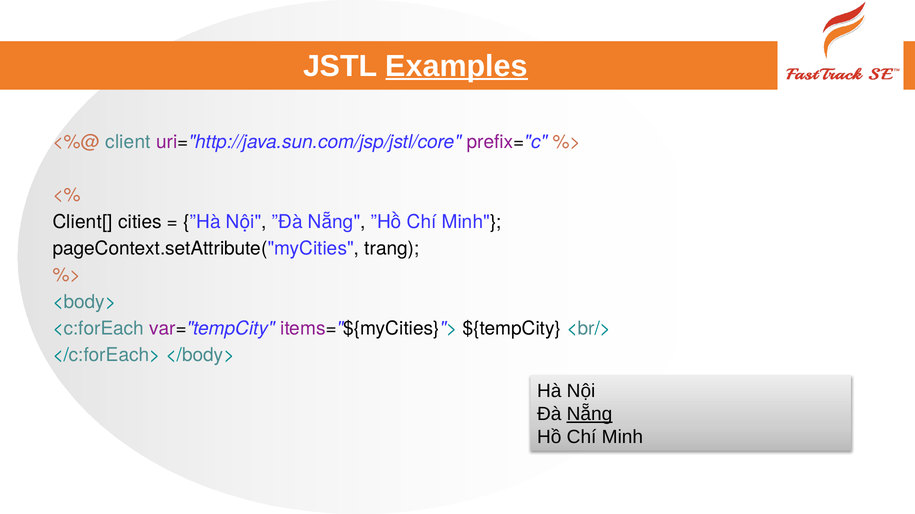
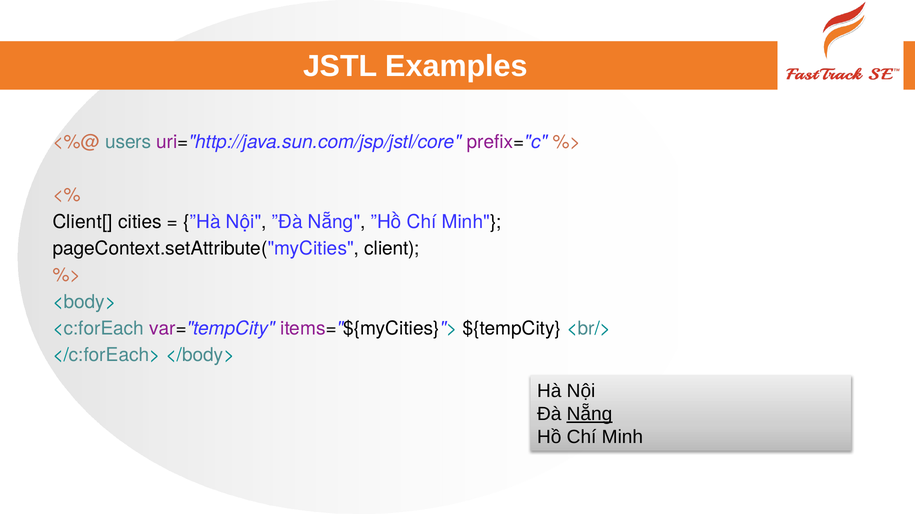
Examples underline: present -> none (457, 66)
client: client -> users (128, 142)
trang: trang -> client (392, 249)
